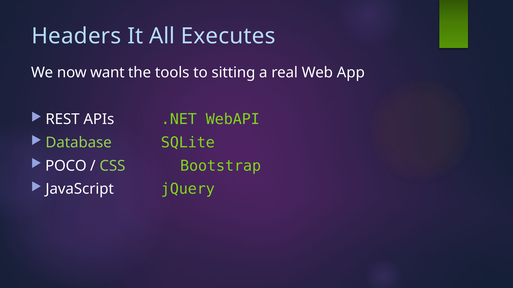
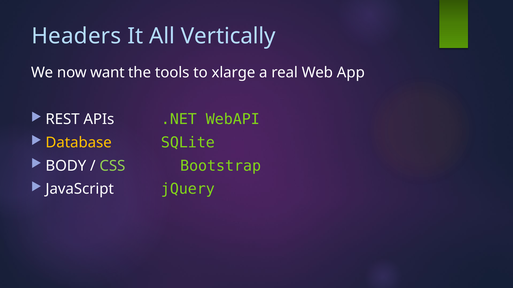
Executes: Executes -> Vertically (228, 36)
sitting: sitting -> xlarge (233, 73)
Database colour: light green -> yellow (79, 143)
POCO: POCO -> BODY (66, 166)
